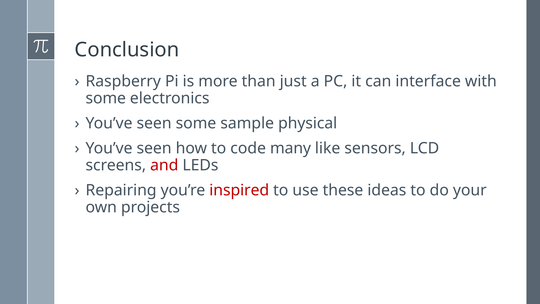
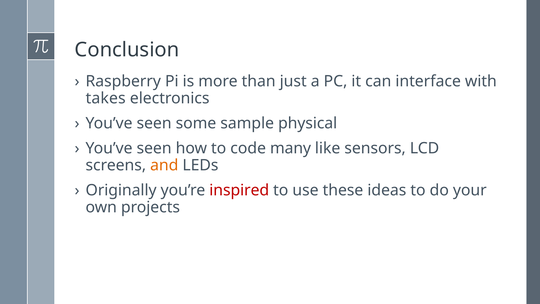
some: some -> takes (106, 98)
and colour: red -> orange (164, 165)
Repairing: Repairing -> Originally (121, 190)
